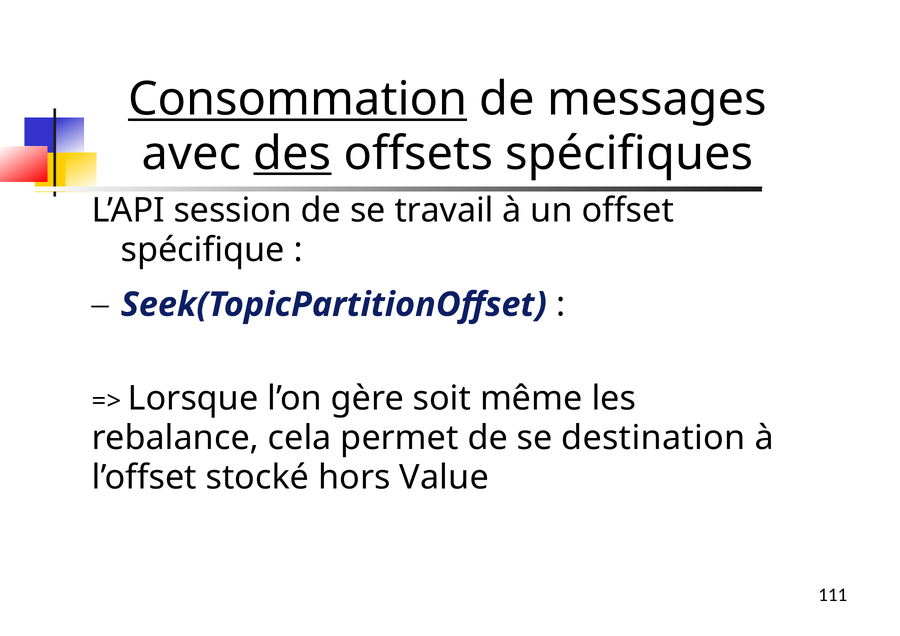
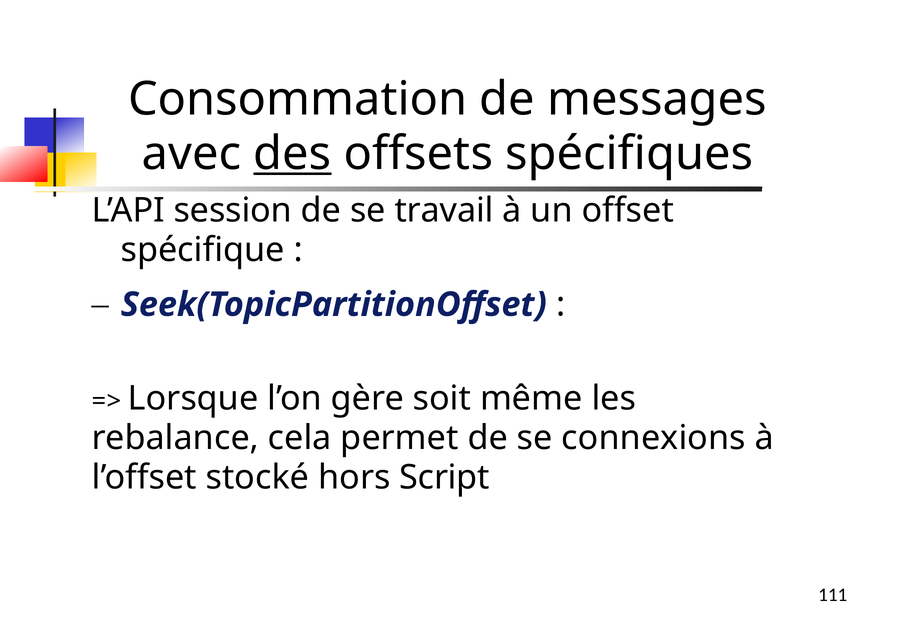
Consommation underline: present -> none (298, 100)
destination: destination -> connexions (654, 438)
Value: Value -> Script (444, 478)
